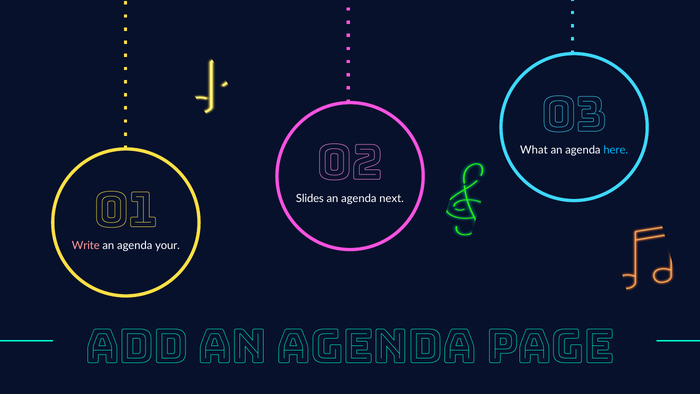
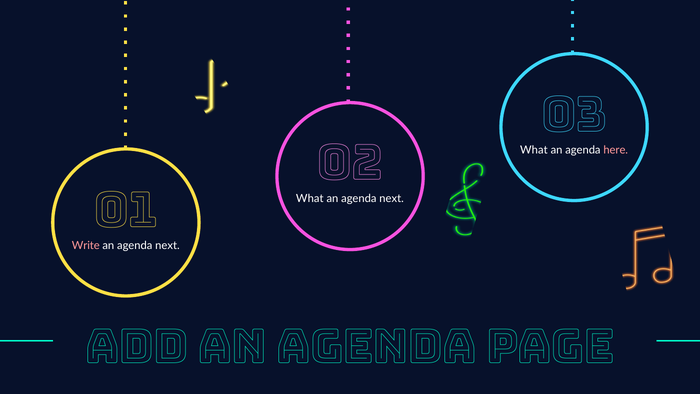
here colour: light blue -> pink (616, 150)
Slides: Slides -> What (310, 198)
your: your -> next (167, 246)
